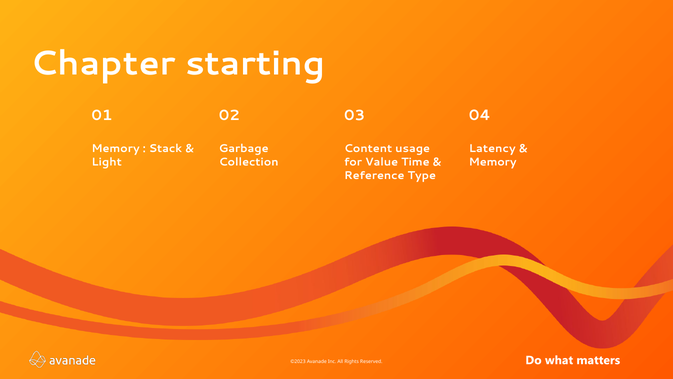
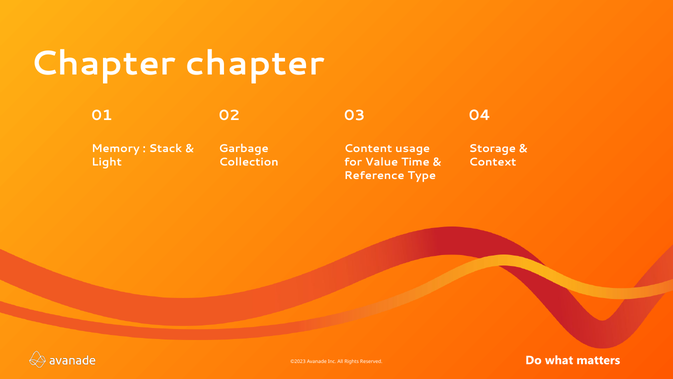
Chapter starting: starting -> chapter (255, 63)
Latency: Latency -> Storage (492, 148)
Memory: Memory -> Context (493, 162)
